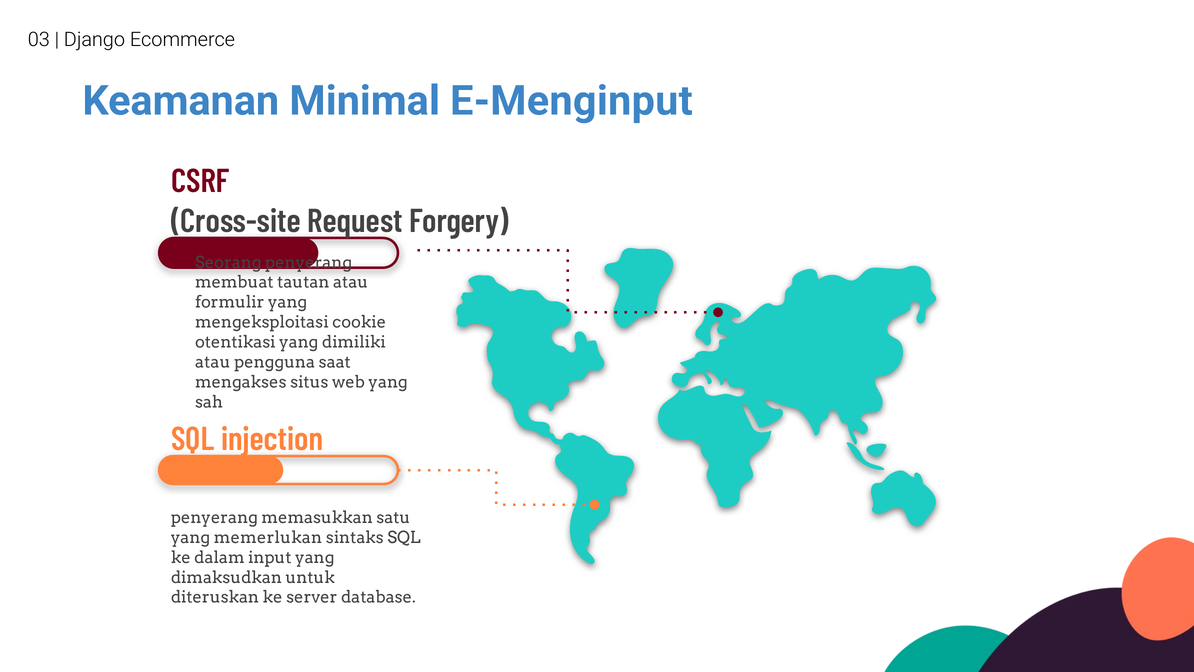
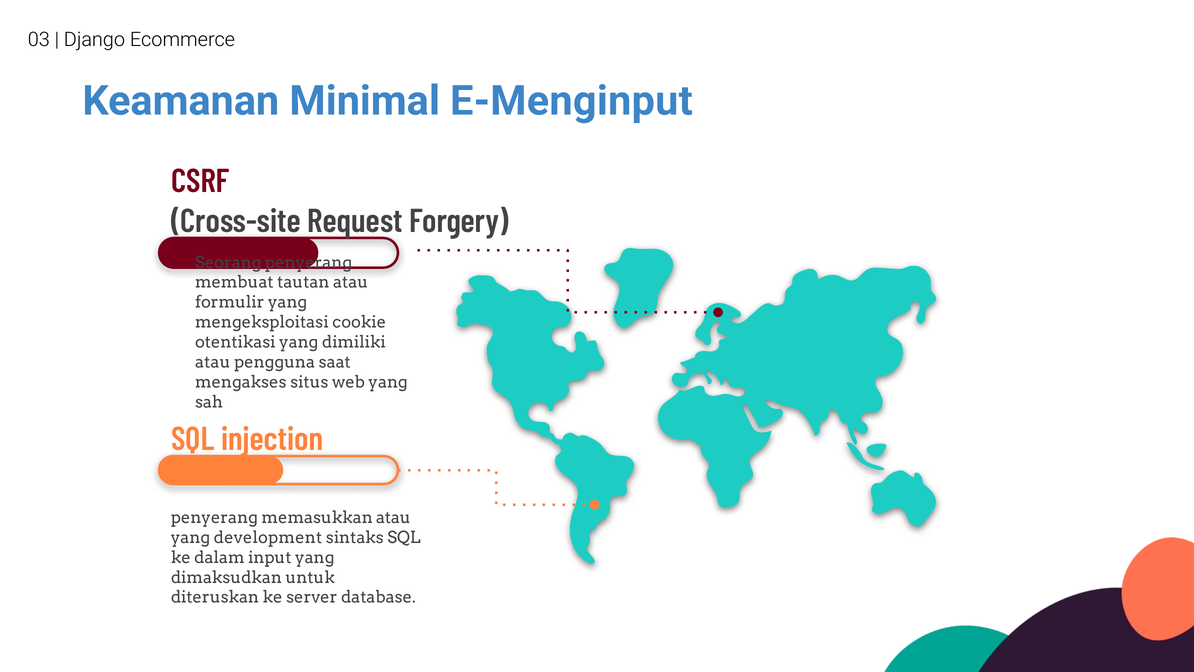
memasukkan satu: satu -> atau (393, 517)
memerlukan: memerlukan -> development (268, 537)
